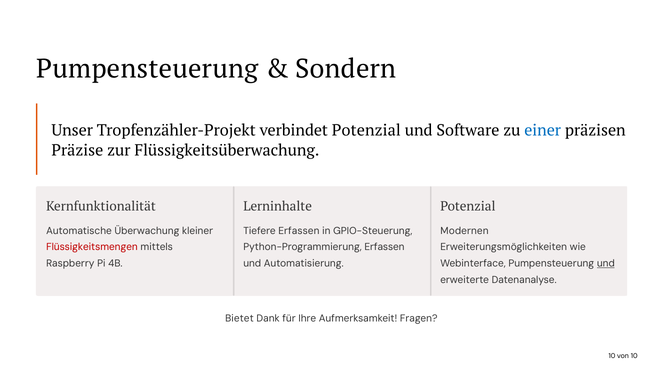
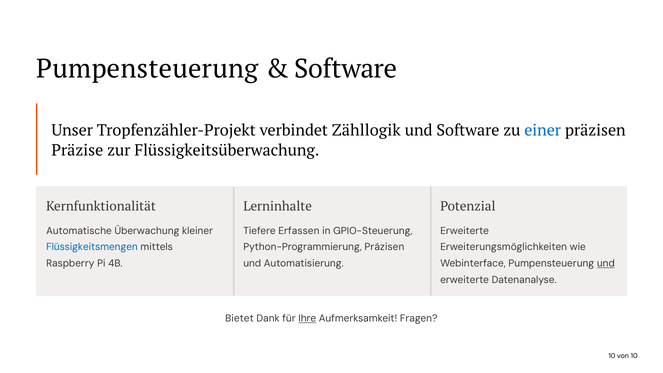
Sondern: Sondern -> Software (346, 69)
verbindet Potenzial: Potenzial -> Zähllogik (366, 130)
Modernen: Modernen -> Erweiterte (465, 231)
Flüssigkeitsmengen colour: red -> blue (92, 247)
Python-Programmierung Erfassen: Erfassen -> Präzisen (384, 247)
Ihre underline: none -> present (307, 318)
